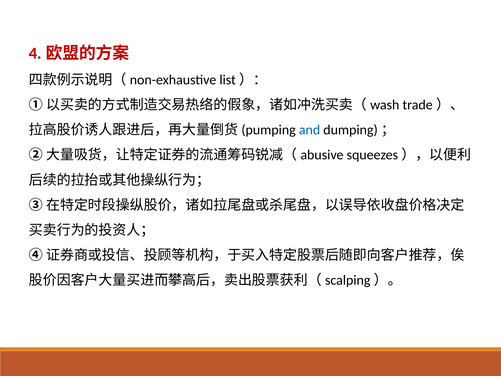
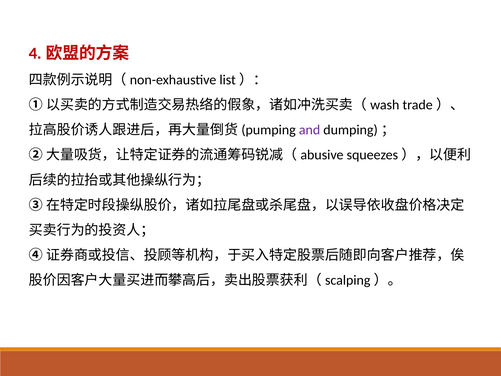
and colour: blue -> purple (310, 130)
